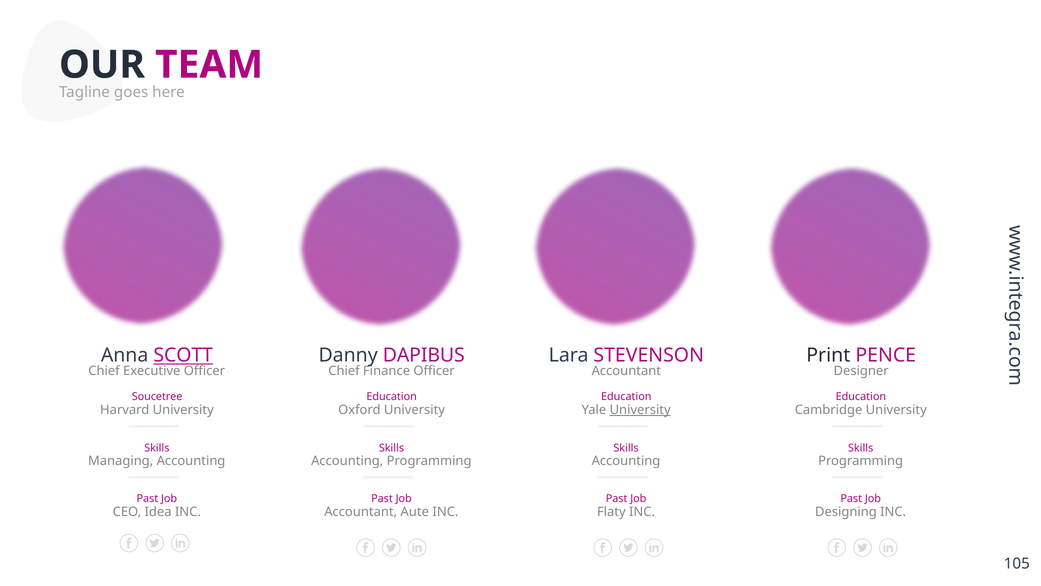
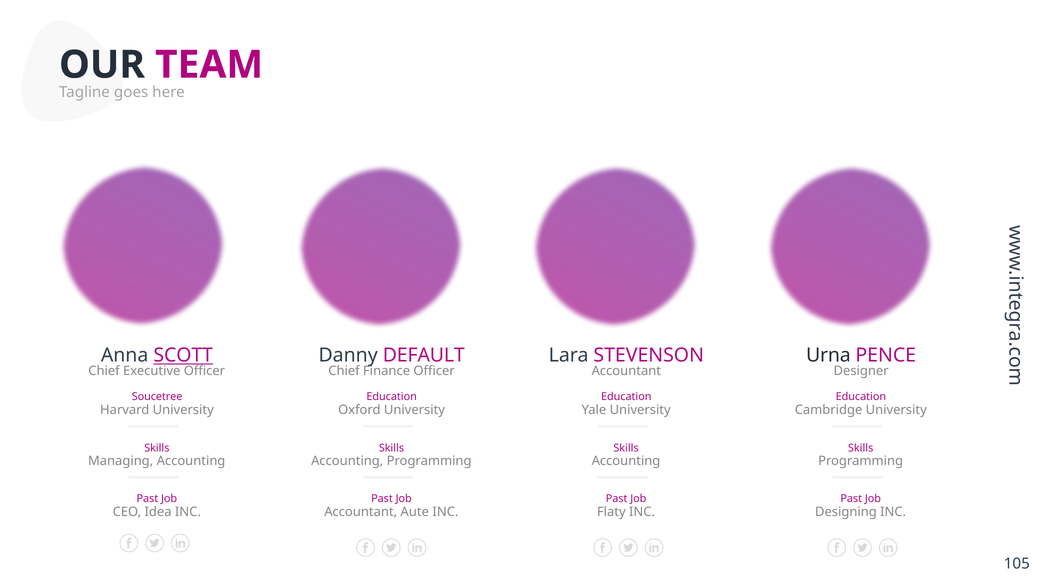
DAPIBUS: DAPIBUS -> DEFAULT (424, 355)
Print: Print -> Urna (828, 355)
University underline: present -> none (640, 410)
